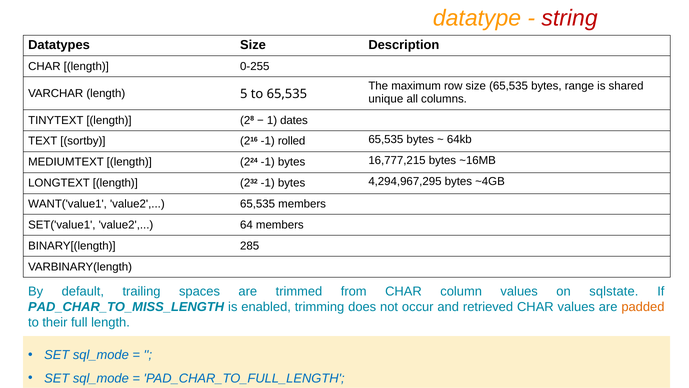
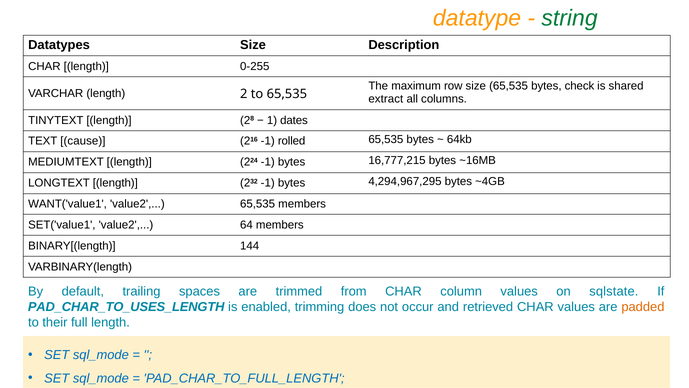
string colour: red -> green (570, 18)
range: range -> check (579, 86)
5: 5 -> 2 (244, 94)
unique: unique -> extract (386, 99)
sortby: sortby -> cause (83, 141)
285: 285 -> 144 (250, 246)
PAD_CHAR_TO_MISS_LENGTH: PAD_CHAR_TO_MISS_LENGTH -> PAD_CHAR_TO_USES_LENGTH (126, 307)
